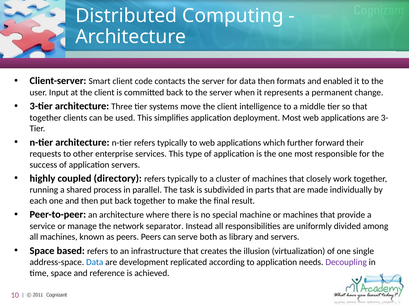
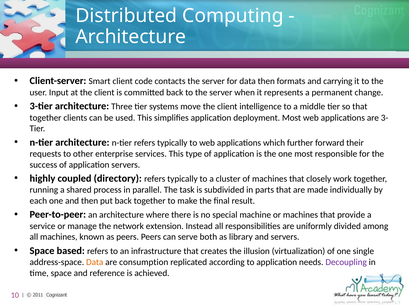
enabled: enabled -> carrying (338, 81)
separator: separator -> extension (165, 226)
Data colour: blue -> orange (95, 262)
development: development -> consumption (144, 262)
